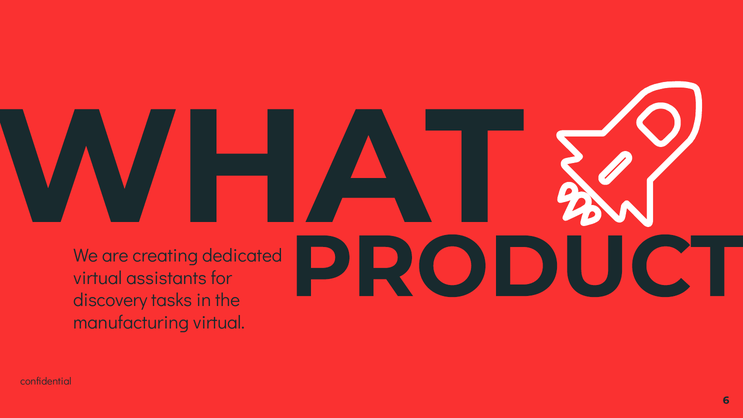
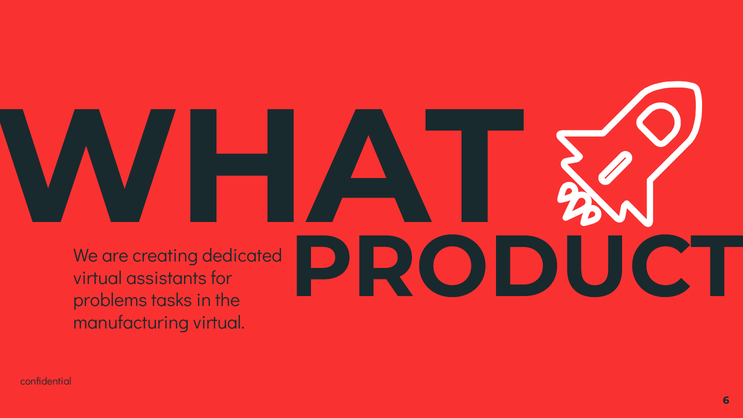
discovery: discovery -> problems (110, 300)
